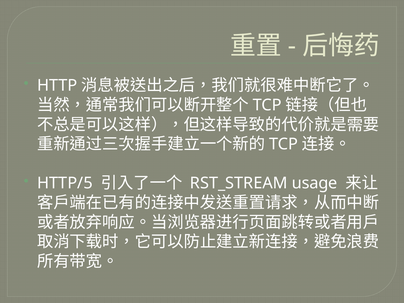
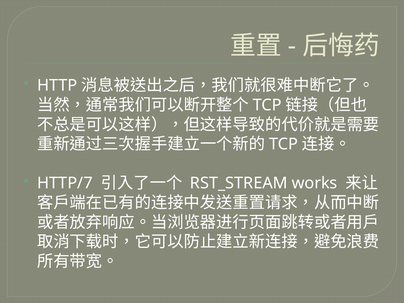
HTTP/5: HTTP/5 -> HTTP/7 (65, 183)
usage: usage -> works (315, 183)
